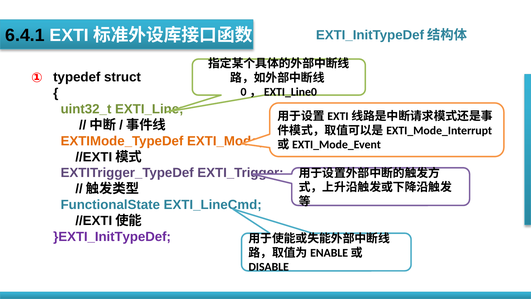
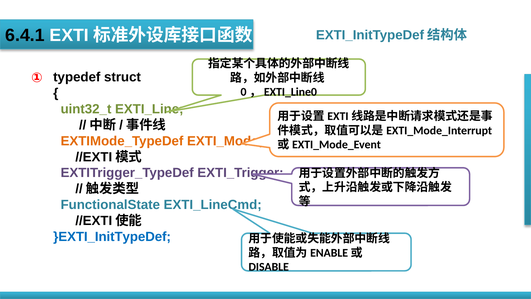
}EXTI_InitTypeDef colour: purple -> blue (112, 236)
